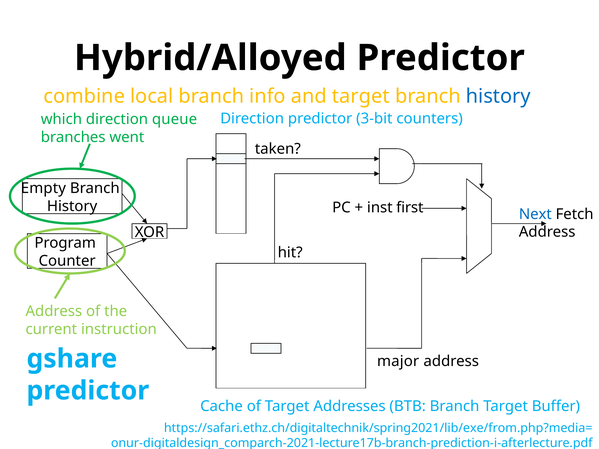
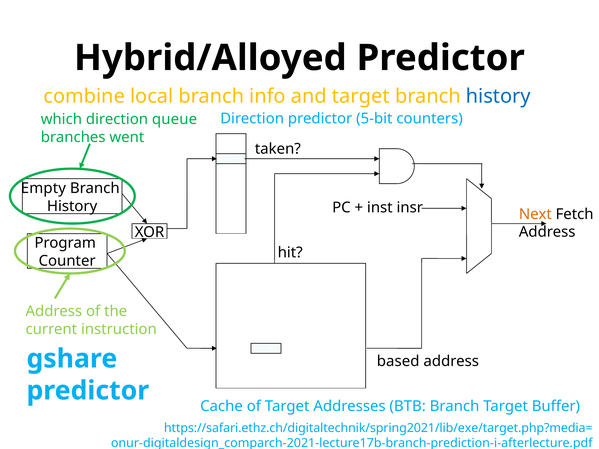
3-bit: 3-bit -> 5-bit (374, 119)
first: first -> insr (410, 208)
Next colour: blue -> orange (535, 214)
major: major -> based (398, 361)
https://safari.ethz.ch/digitaltechnik/spring2021/lib/exe/from.php?media=: https://safari.ethz.ch/digitaltechnik/spring2021/lib/exe/from.php?media= -> https://safari.ethz.ch/digitaltechnik/spring2021/lib/exe/target.php?media= (378, 428)
